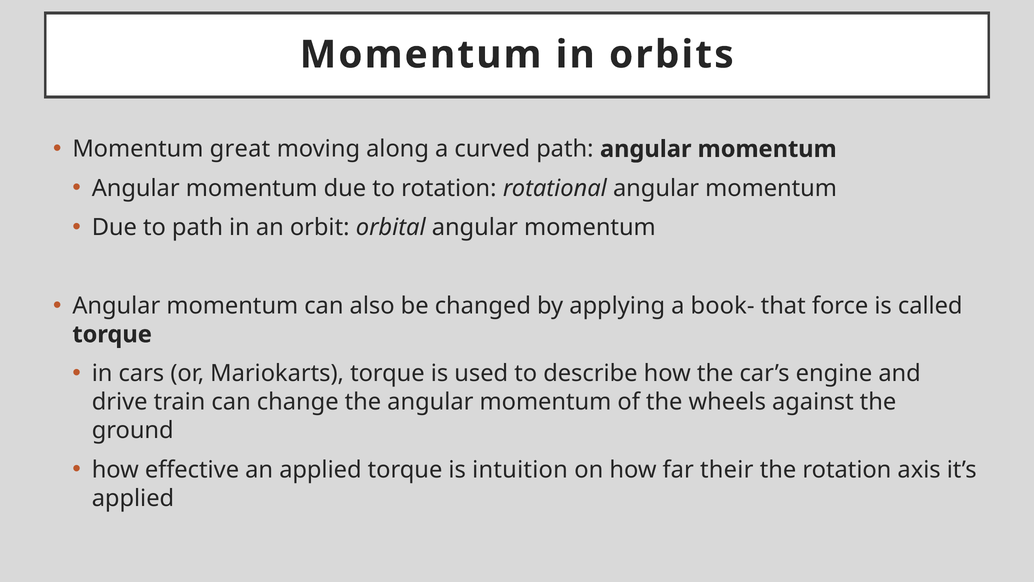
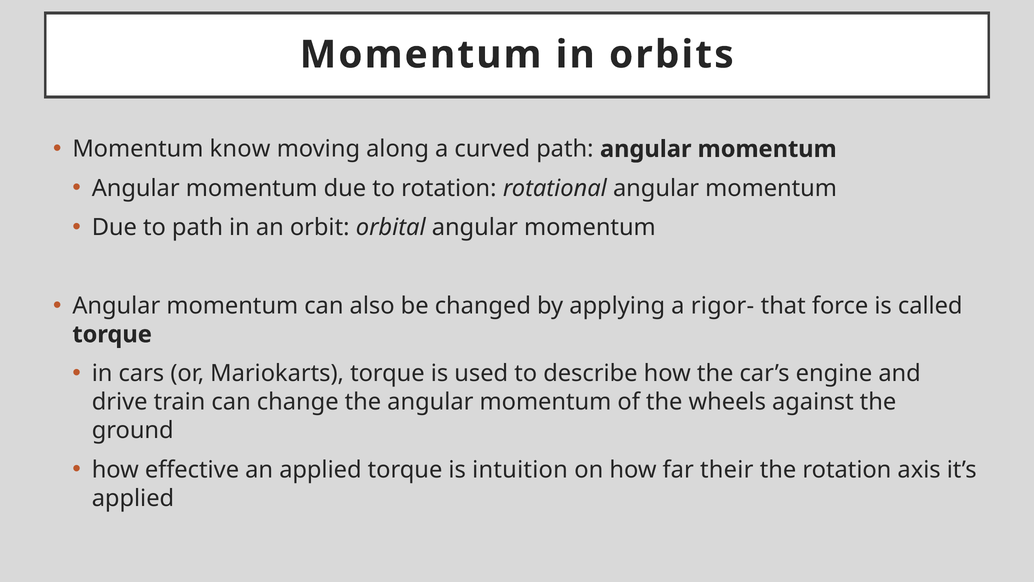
great: great -> know (240, 149)
book-: book- -> rigor- (723, 306)
